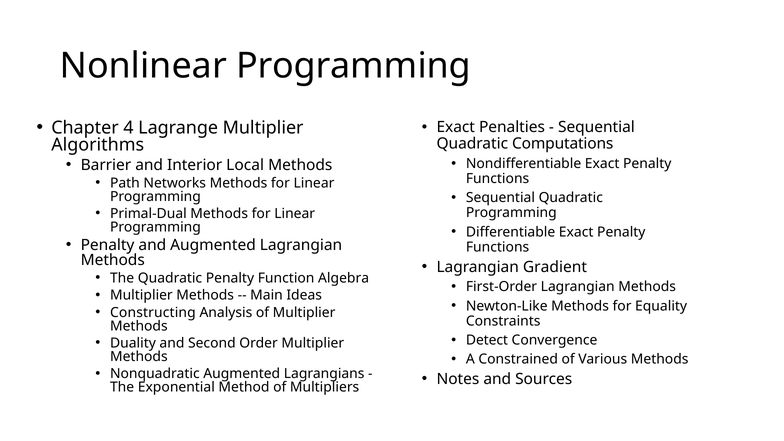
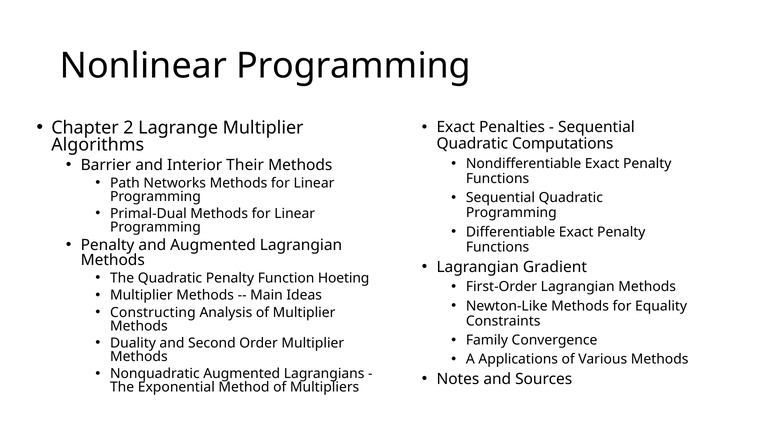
4: 4 -> 2 (129, 128)
Local: Local -> Their (245, 165)
Algebra: Algebra -> Hoeting (344, 278)
Detect: Detect -> Family (487, 340)
Constrained: Constrained -> Applications (518, 359)
